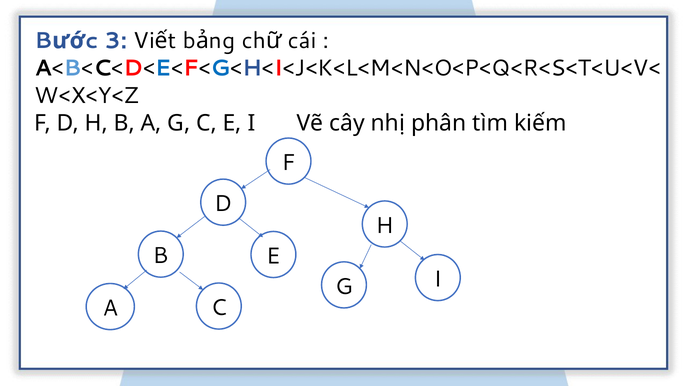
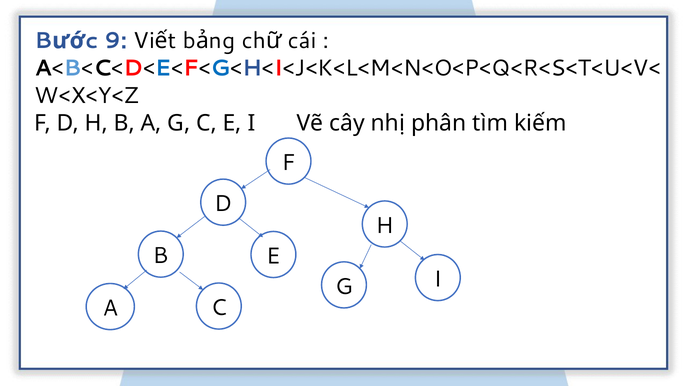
3: 3 -> 9 (116, 41)
